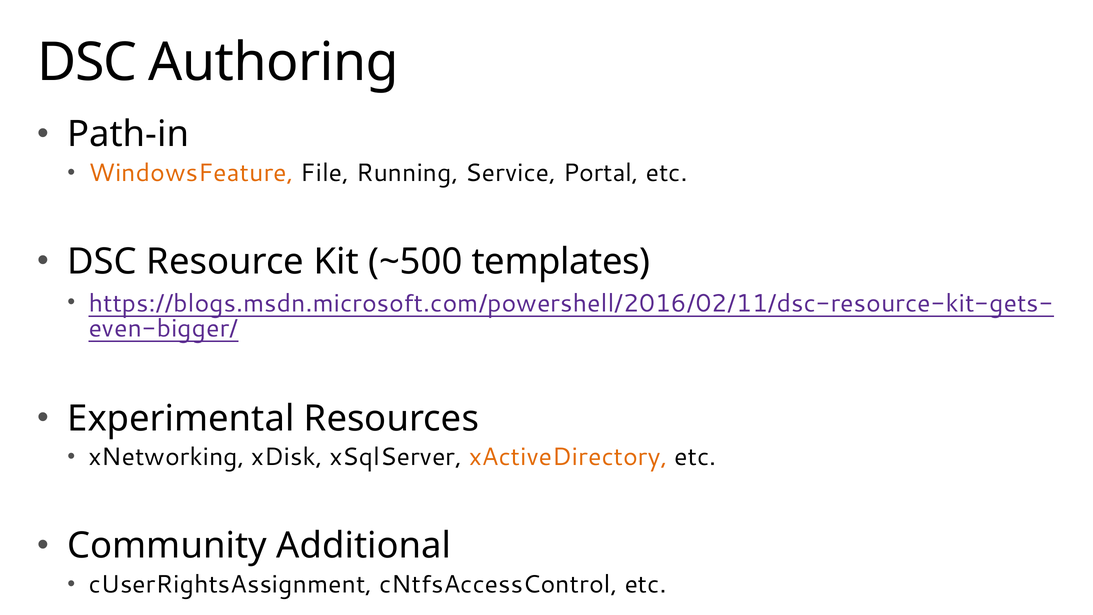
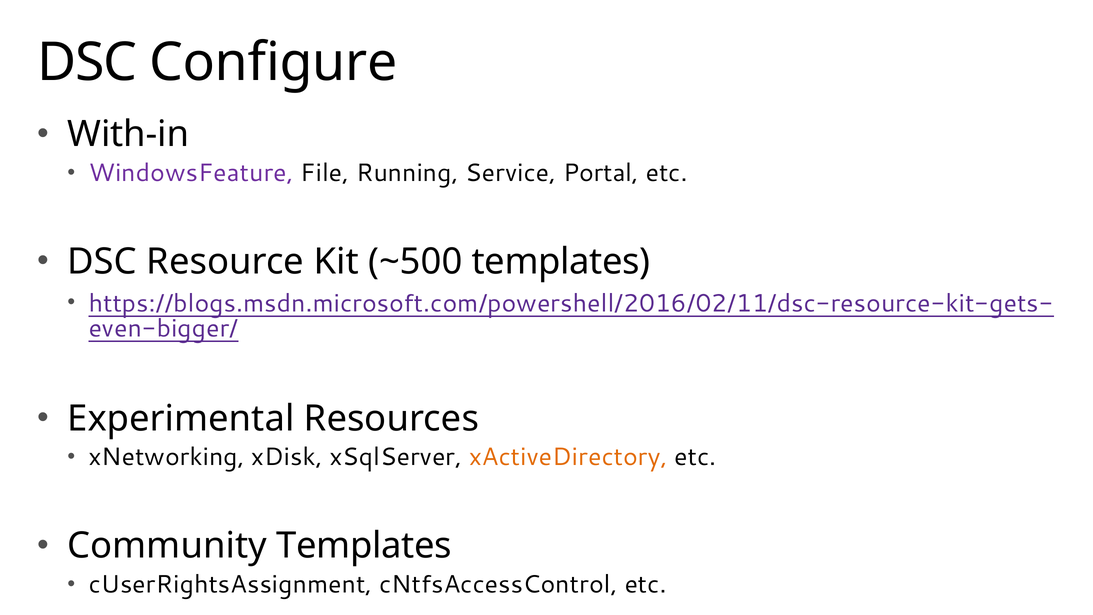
Authoring: Authoring -> Configure (273, 63)
Path-in: Path-in -> With-in (128, 134)
WindowsFeature colour: orange -> purple (191, 173)
Community Additional: Additional -> Templates (364, 546)
